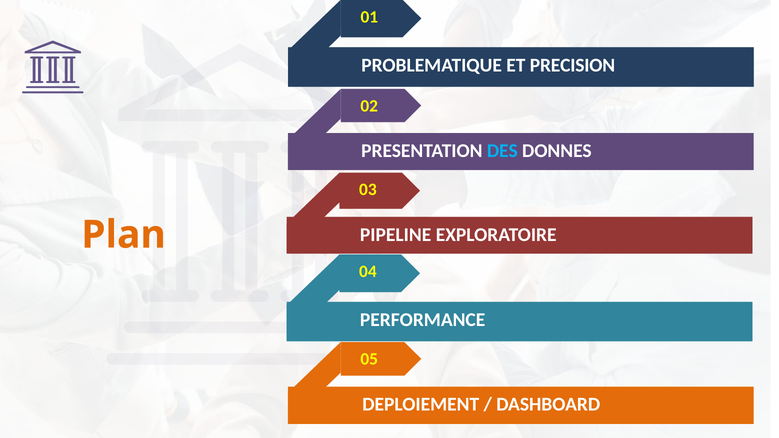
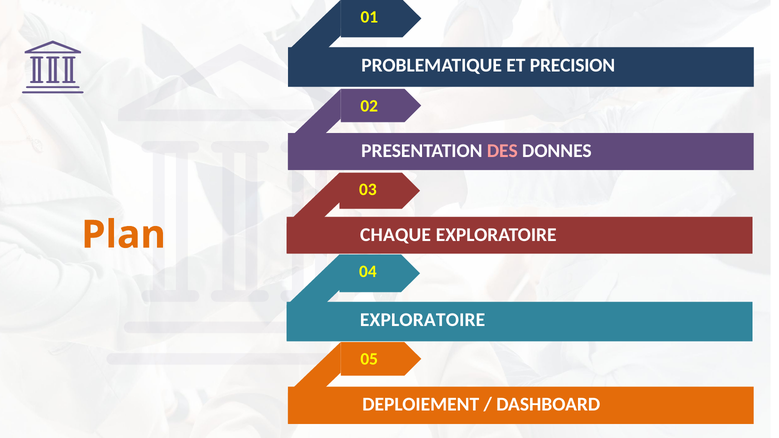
DES colour: light blue -> pink (502, 151)
PIPELINE: PIPELINE -> CHAQUE (396, 235)
PERFORMANCE: PERFORMANCE -> EXPLORATOIRE (423, 320)
